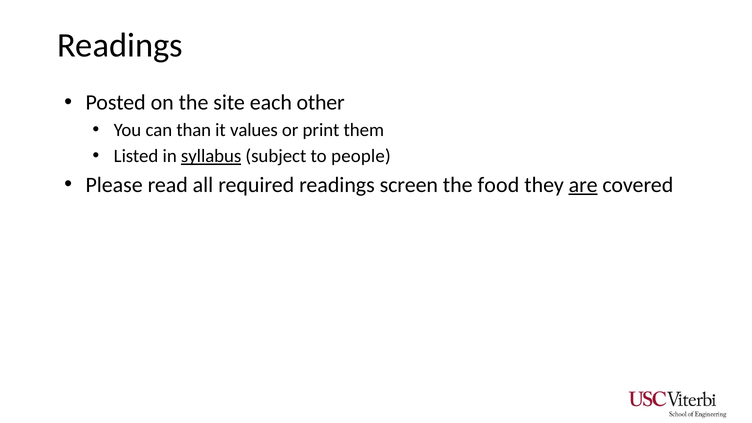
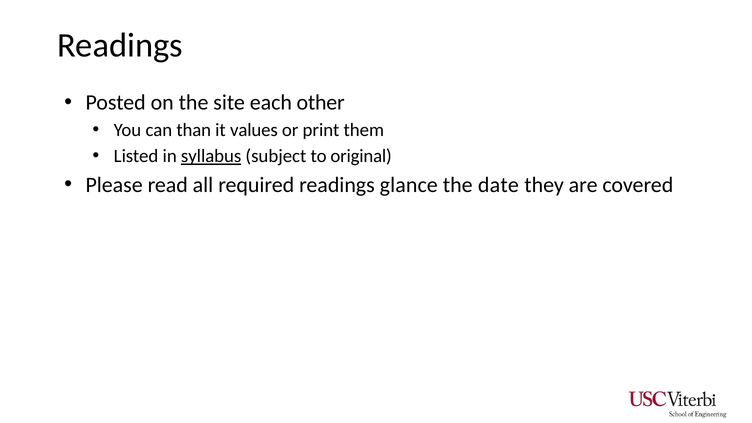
people: people -> original (361, 156)
screen: screen -> glance (409, 185)
food: food -> date (498, 185)
are underline: present -> none (583, 185)
